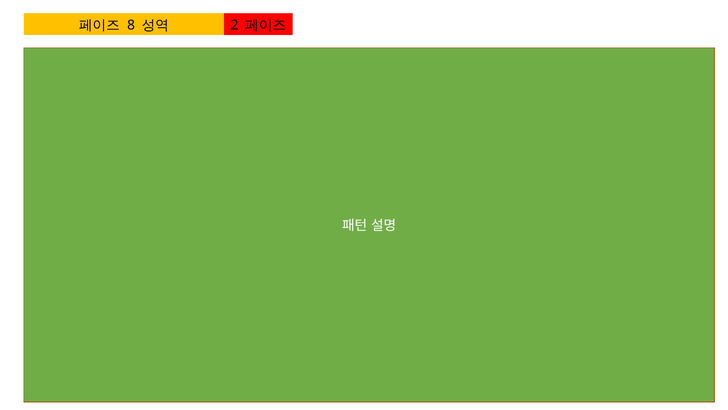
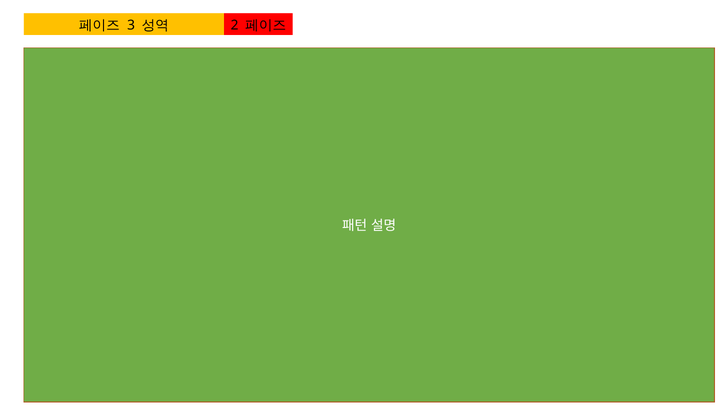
8: 8 -> 3 (131, 25)
